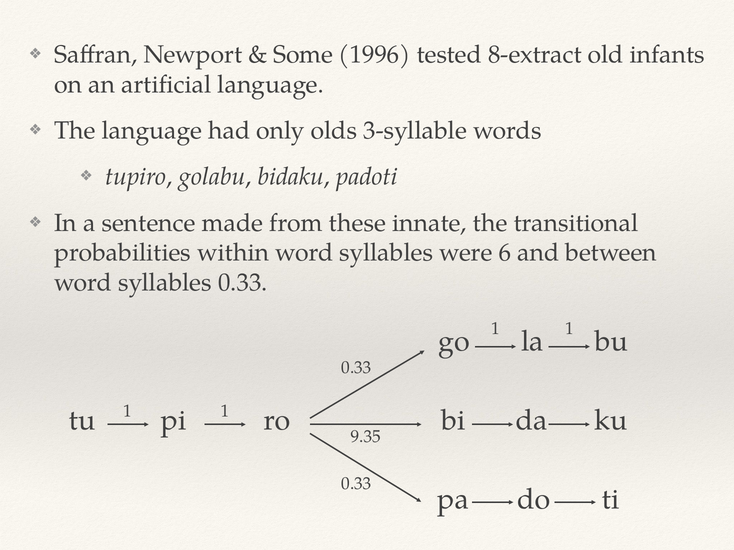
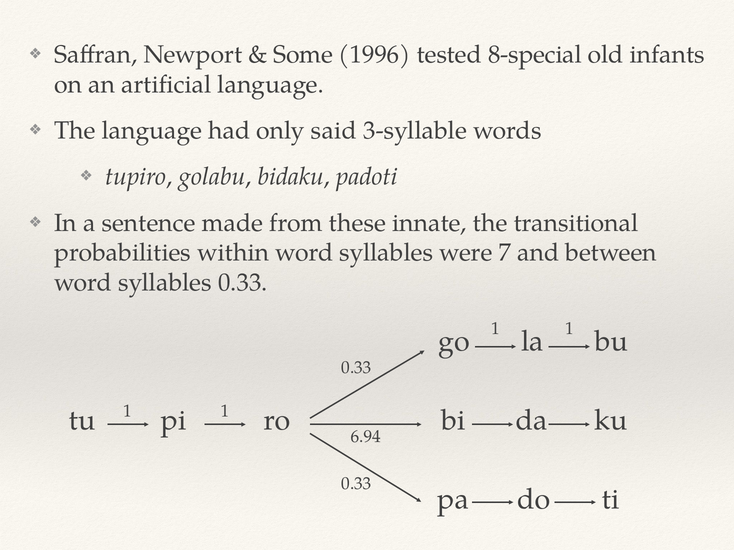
8-extract: 8-extract -> 8-special (535, 55)
olds: olds -> said (334, 131)
6: 6 -> 7 (505, 253)
9.35: 9.35 -> 6.94 (366, 437)
